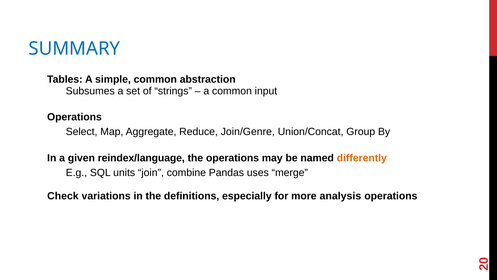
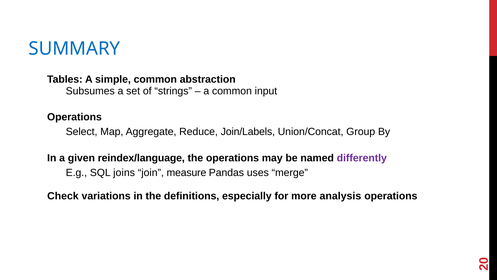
Join/Genre: Join/Genre -> Join/Labels (248, 132)
differently colour: orange -> purple (362, 158)
units: units -> joins (124, 173)
combine: combine -> measure (186, 173)
